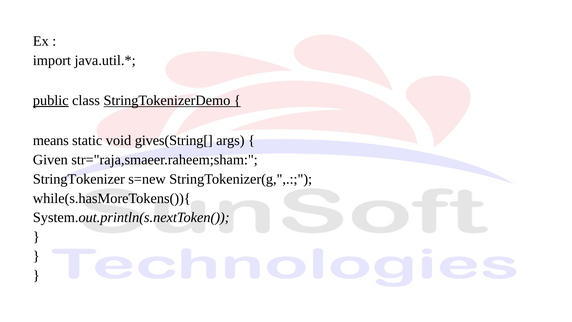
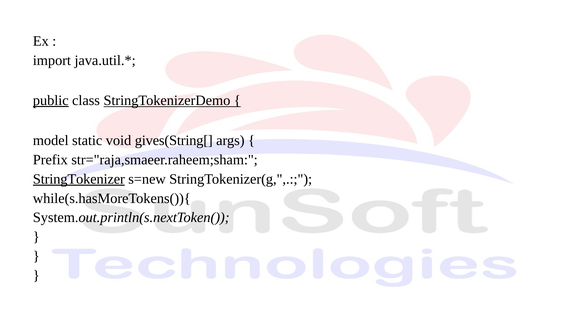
means: means -> model (51, 140)
Given: Given -> Prefix (50, 160)
StringTokenizer underline: none -> present (79, 179)
